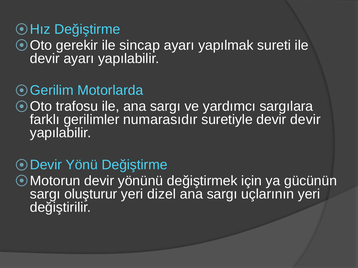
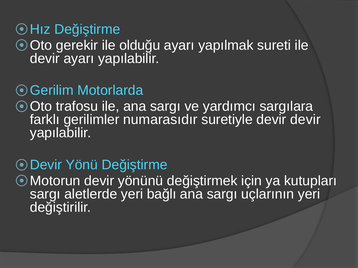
sincap: sincap -> olduğu (140, 45)
gücünün: gücünün -> kutupları (311, 181)
oluşturur: oluşturur -> aletlerde (91, 194)
dizel: dizel -> bağlı (162, 194)
